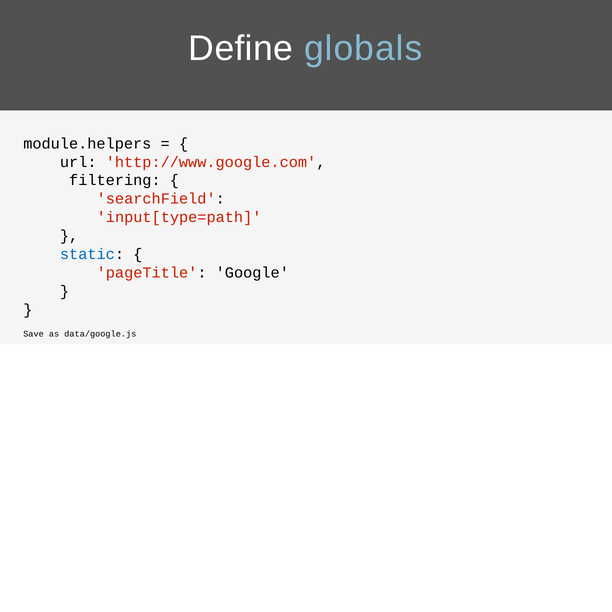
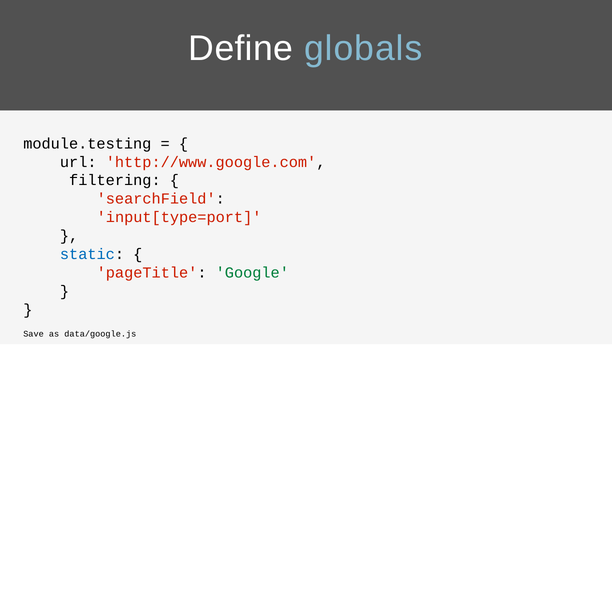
module.helpers: module.helpers -> module.testing (87, 144)
input[type=path: input[type=path -> input[type=port (179, 217)
Google colour: black -> green (252, 273)
